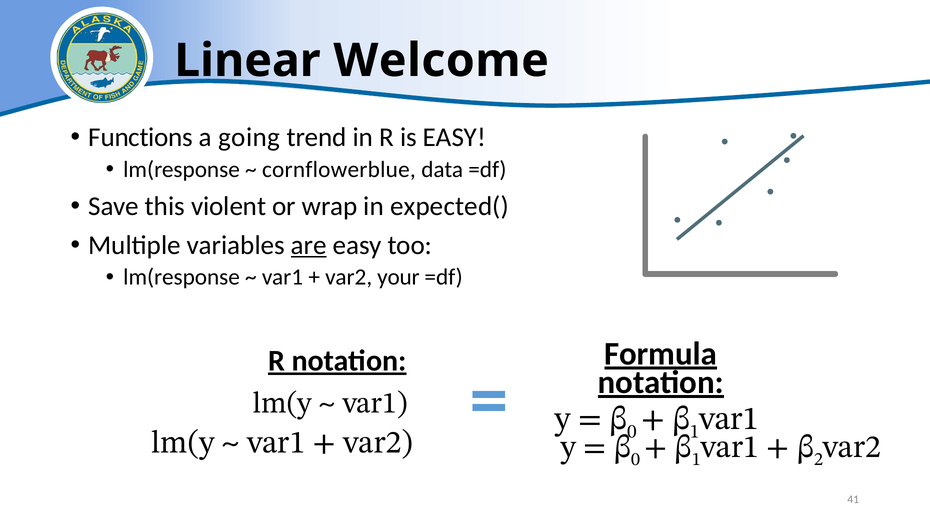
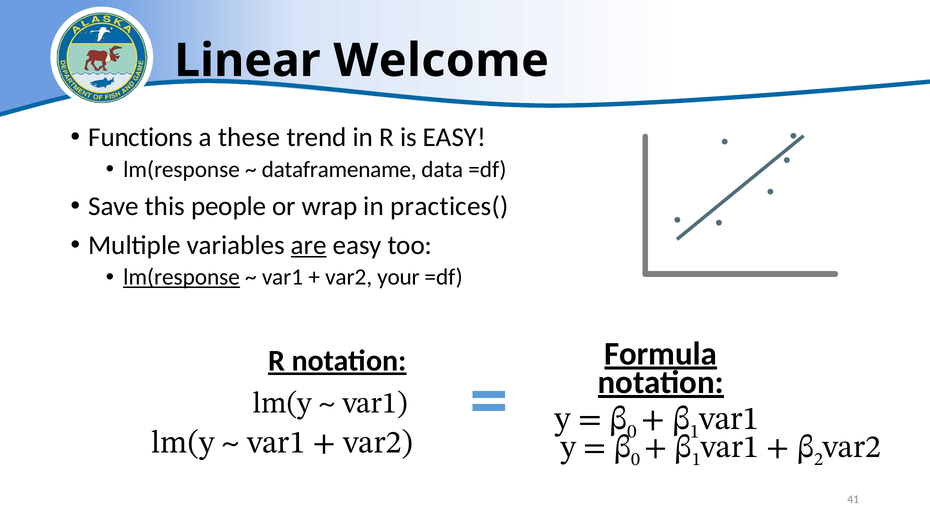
going: going -> these (249, 137)
cornflowerblue: cornflowerblue -> dataframename (339, 169)
violent: violent -> people (229, 206)
expected(: expected( -> practices( (450, 206)
lm(response underline: none -> present (182, 277)
